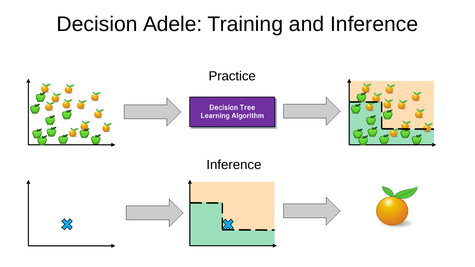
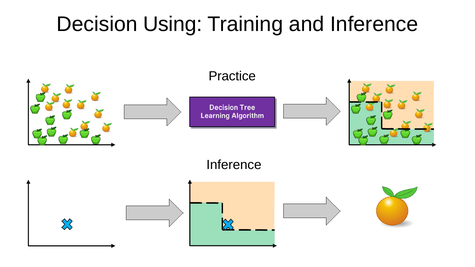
Adele: Adele -> Using (173, 24)
